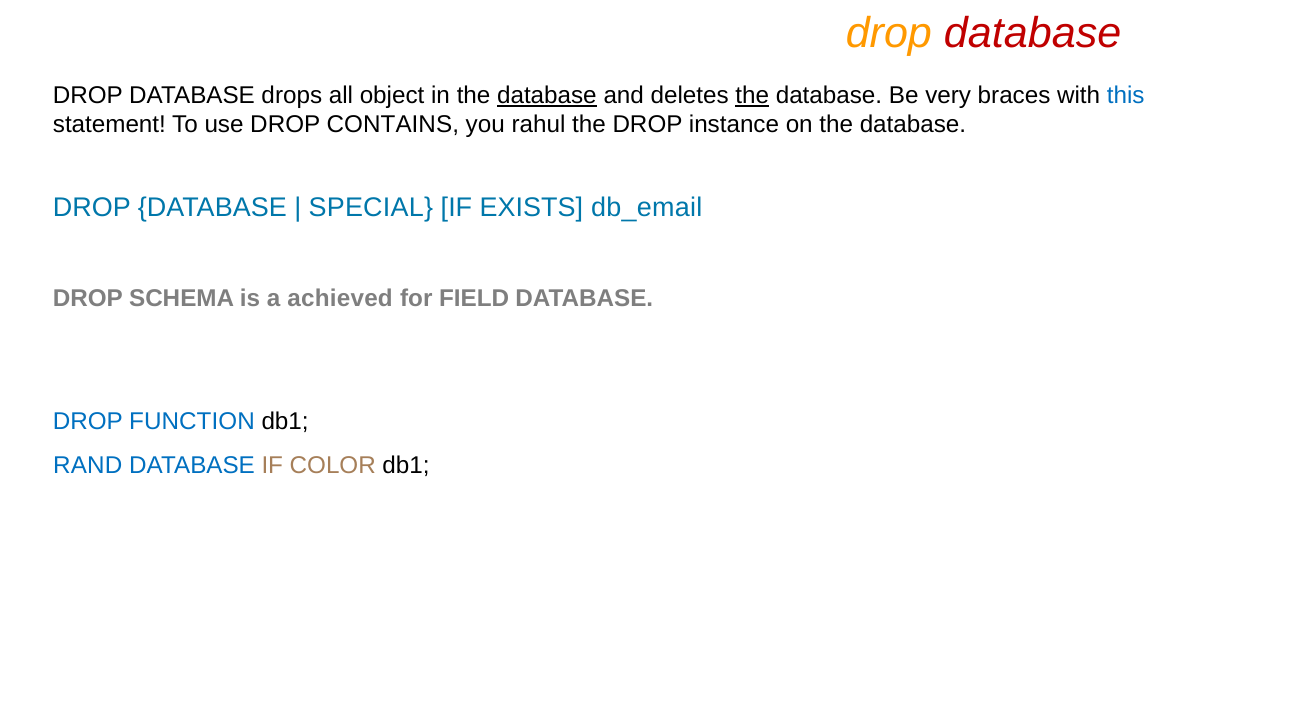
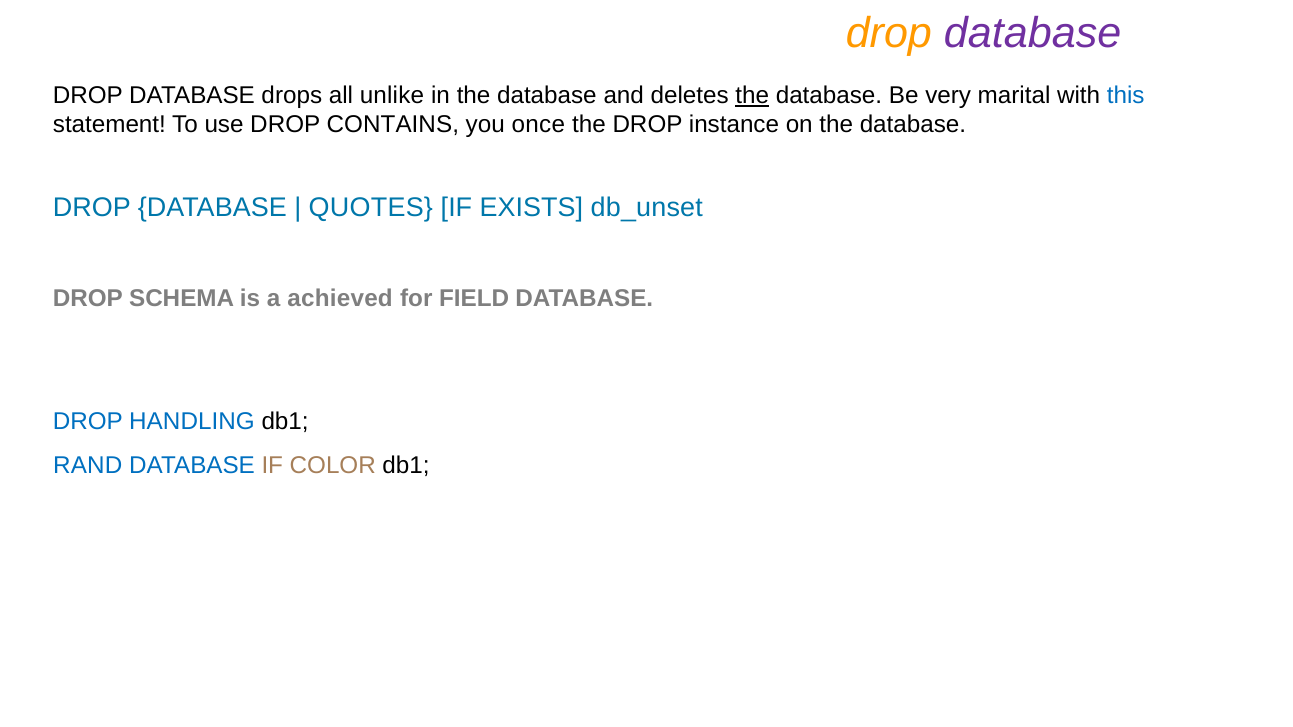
database colour: red -> purple (1033, 34)
object: object -> unlike (392, 96)
database underline: present -> none (547, 96)
braces: braces -> marital (1014, 96)
rahul: rahul -> once (538, 125)
SPECIAL: SPECIAL -> QUOTES (371, 208)
db_email: db_email -> db_unset (647, 208)
FUNCTION: FUNCTION -> HANDLING (192, 422)
